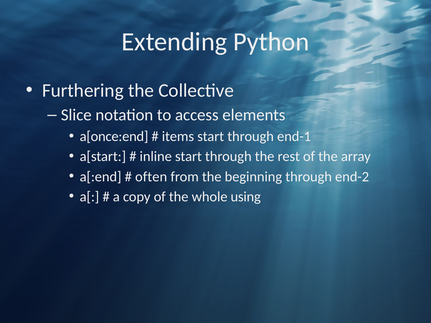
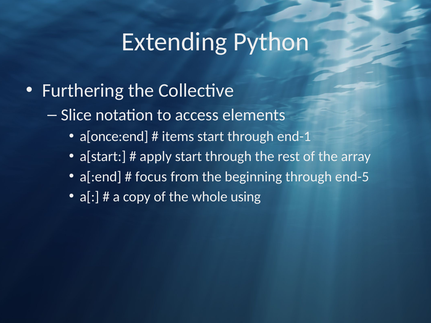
inline: inline -> apply (156, 157)
often: often -> focus (151, 177)
end-2: end-2 -> end-5 (352, 177)
